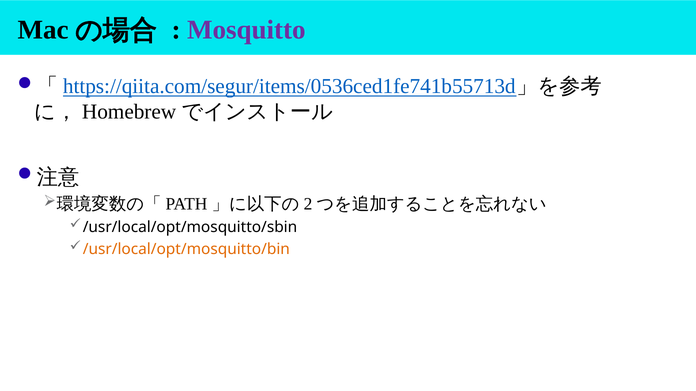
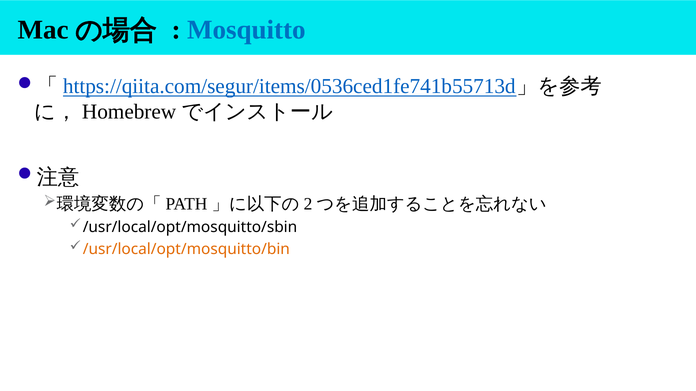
Mosquitto colour: purple -> blue (247, 30)
